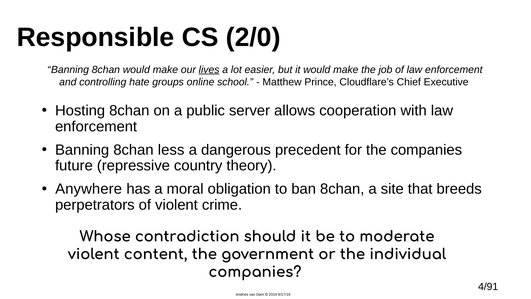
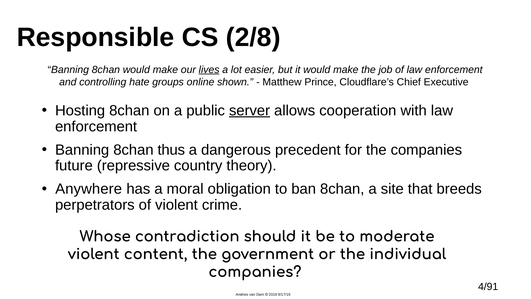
2/0: 2/0 -> 2/8 (253, 37)
school: school -> shown (235, 82)
server underline: none -> present (250, 110)
less: less -> thus (171, 150)
